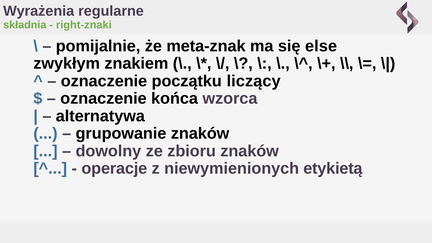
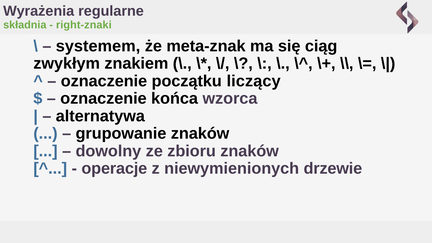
pomijalnie: pomijalnie -> systemem (98, 46)
else: else -> ciąg (321, 46)
etykietą: etykietą -> drzewie (333, 169)
